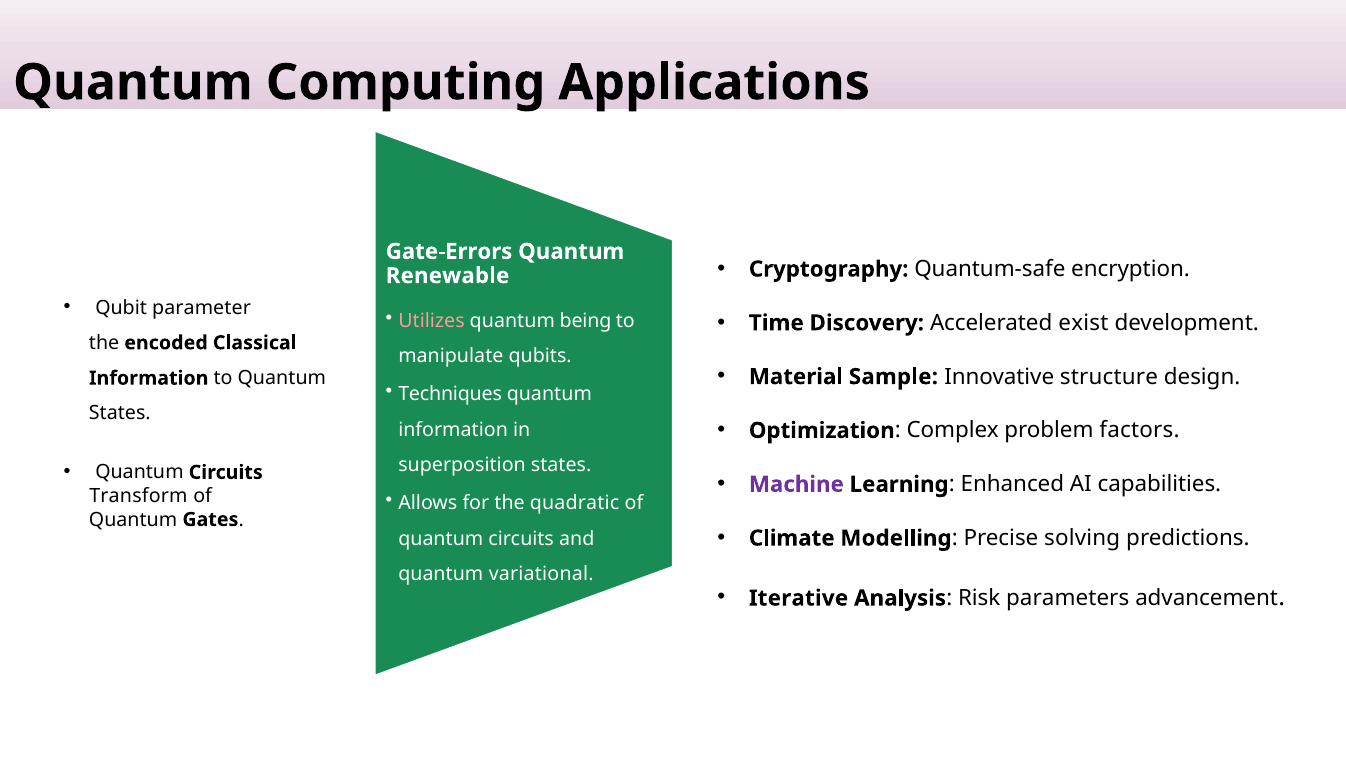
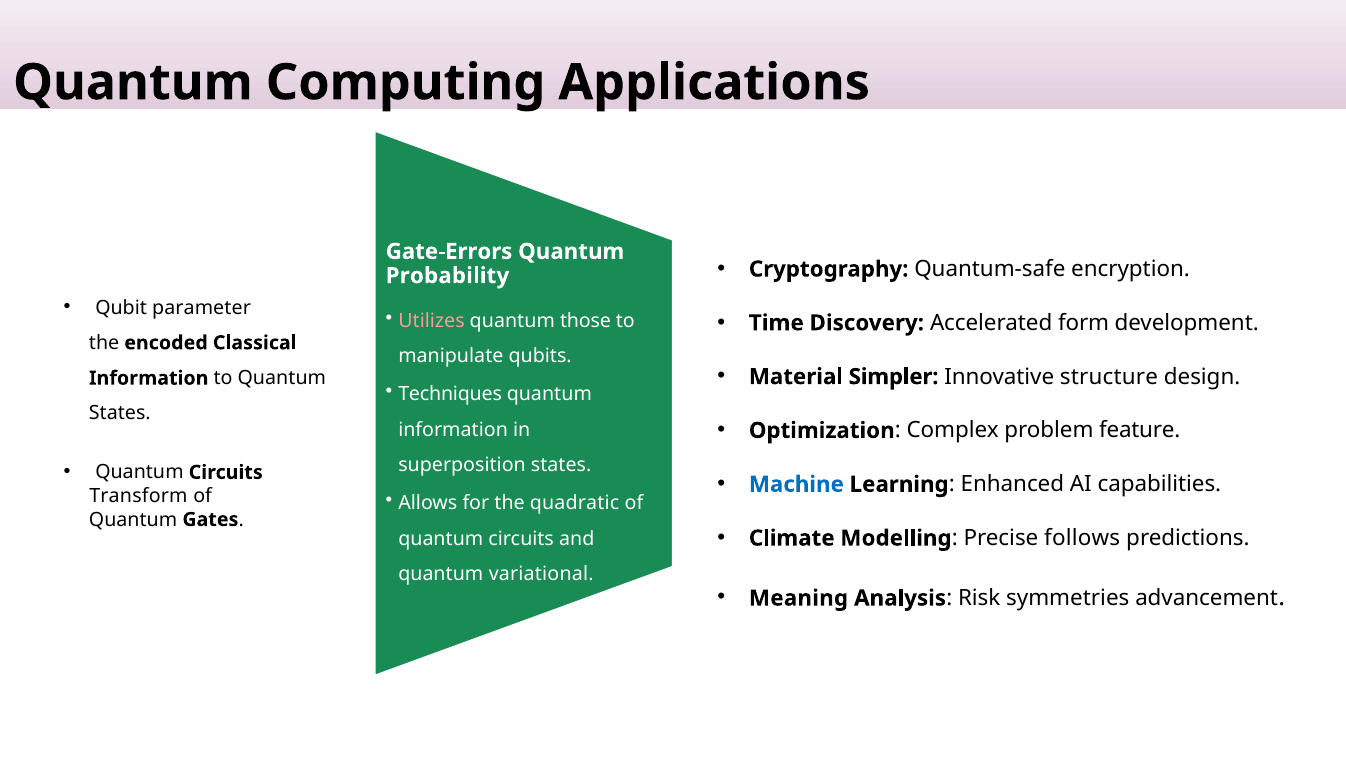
Renewable: Renewable -> Probability (447, 276)
being: being -> those (586, 321)
exist: exist -> form (1084, 323)
Sample: Sample -> Simpler (894, 377)
factors: factors -> feature (1140, 431)
Machine colour: purple -> blue (796, 484)
solving: solving -> follows (1082, 538)
Iterative: Iterative -> Meaning (798, 598)
parameters: parameters -> symmetries (1068, 598)
